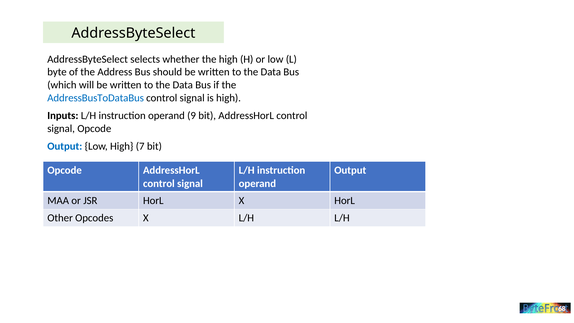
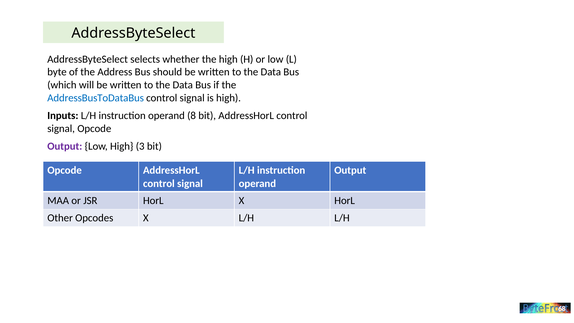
9: 9 -> 8 (192, 116)
Output colour: blue -> purple (65, 146)
7: 7 -> 3 (140, 146)
